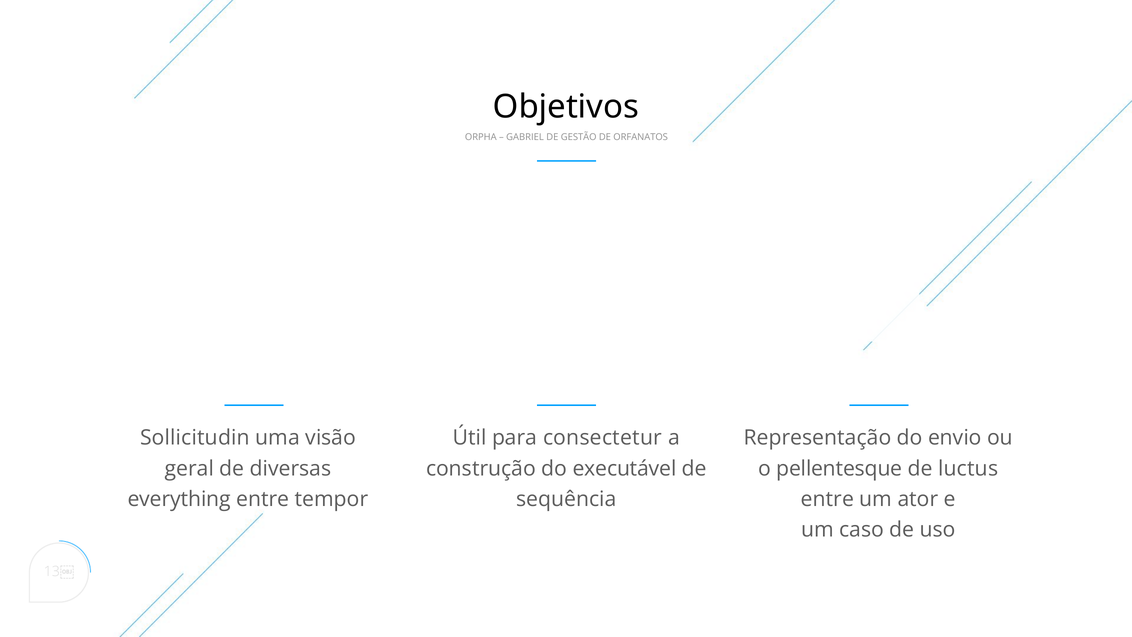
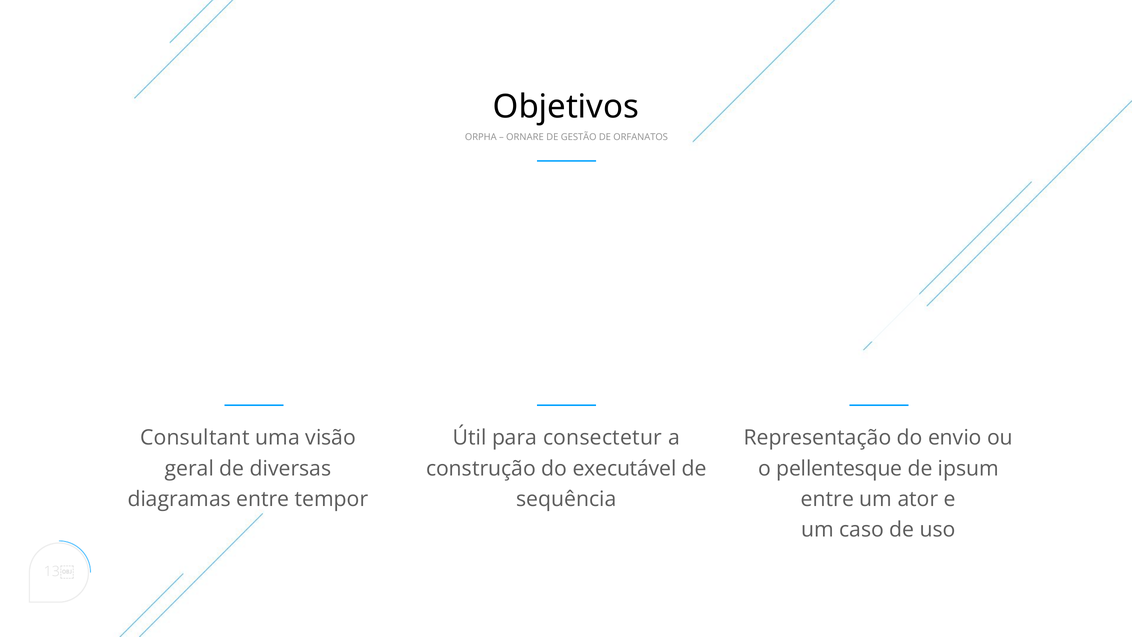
GABRIEL: GABRIEL -> ORNARE (525, 137)
Sollicitudin: Sollicitudin -> Consultant (195, 438)
luctus: luctus -> ipsum (968, 468)
everything: everything -> diagramas (179, 499)
